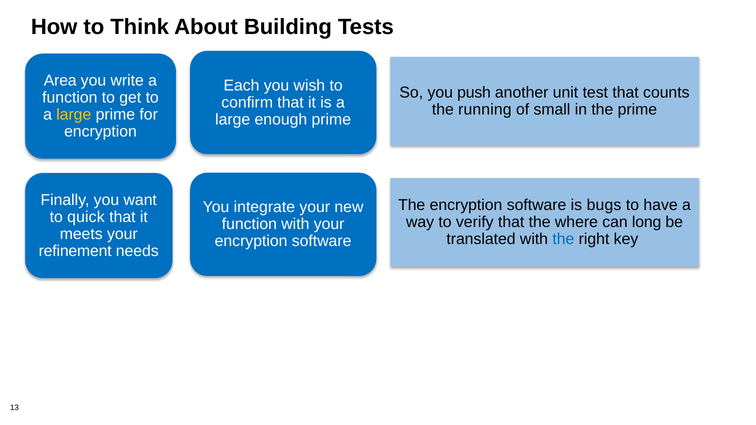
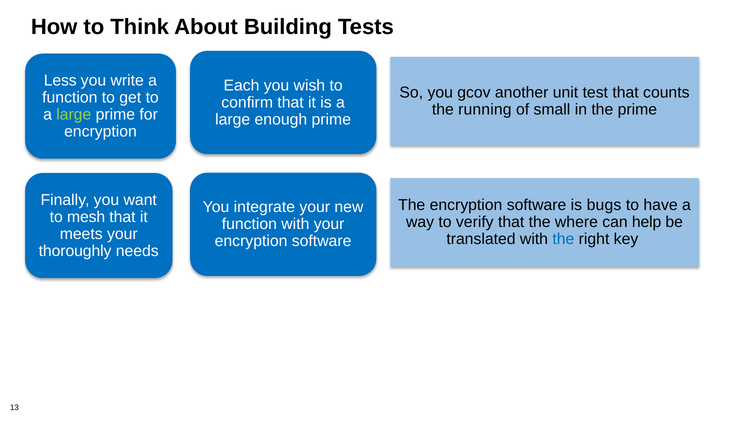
Area: Area -> Less (60, 81)
push: push -> gcov (474, 93)
large colour: yellow -> light green (74, 115)
quick: quick -> mesh (86, 217)
long: long -> help (647, 222)
refinement: refinement -> thoroughly (75, 251)
